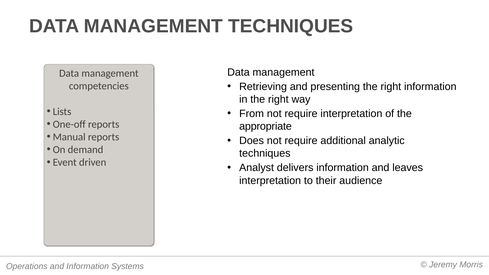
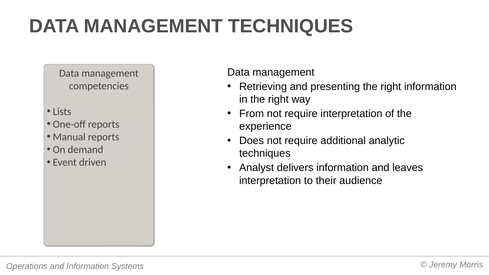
appropriate: appropriate -> experience (265, 126)
